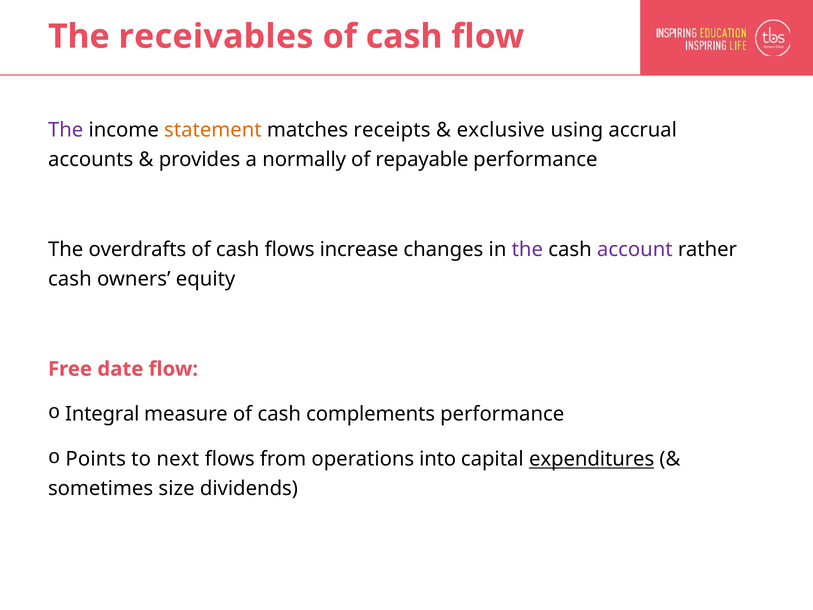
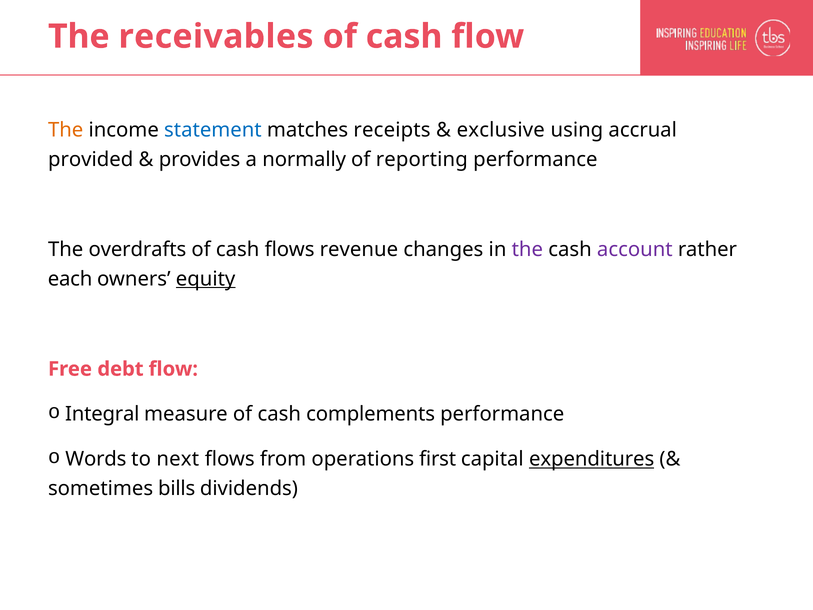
The colour: purple -> orange (66, 130)
statement colour: orange -> blue (213, 130)
accounts: accounts -> provided (91, 159)
repayable: repayable -> reporting (422, 159)
increase: increase -> revenue (359, 249)
cash: cash -> each (70, 279)
equity underline: none -> present (206, 279)
date: date -> debt (120, 369)
Points: Points -> Words (96, 459)
into: into -> first (438, 459)
size: size -> bills (177, 488)
